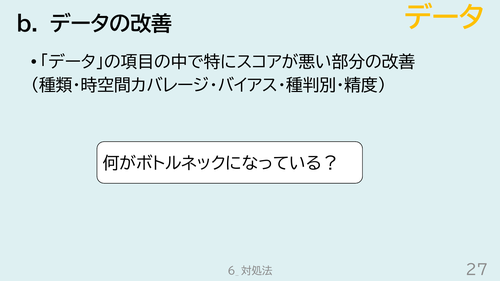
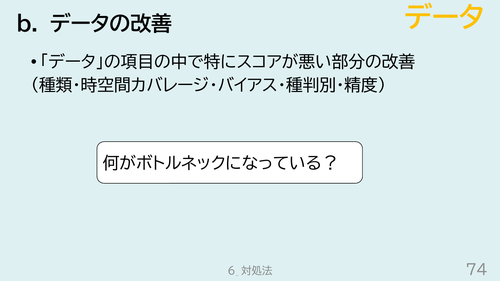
27: 27 -> 74 (477, 270)
